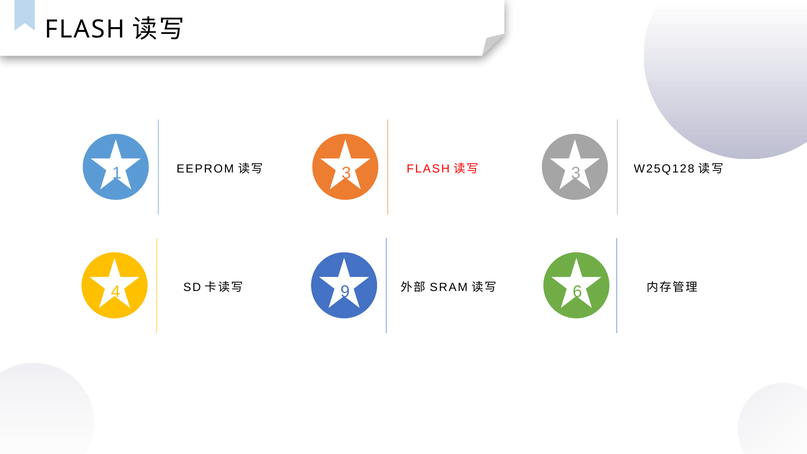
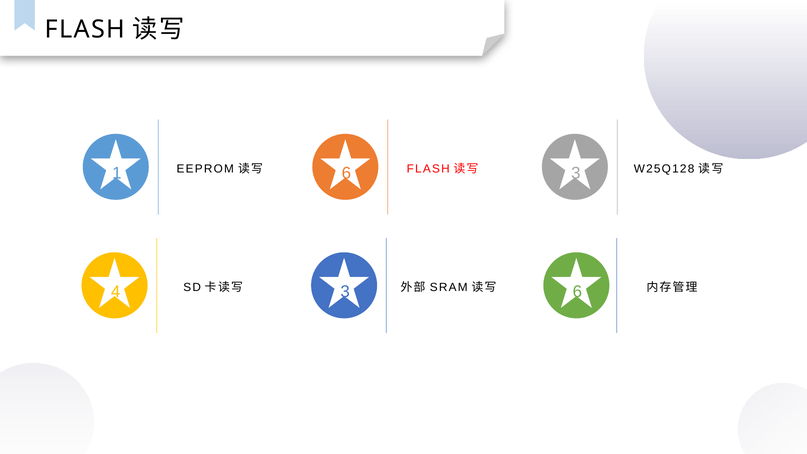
1 3: 3 -> 6 (346, 173)
9: 9 -> 3 (345, 292)
